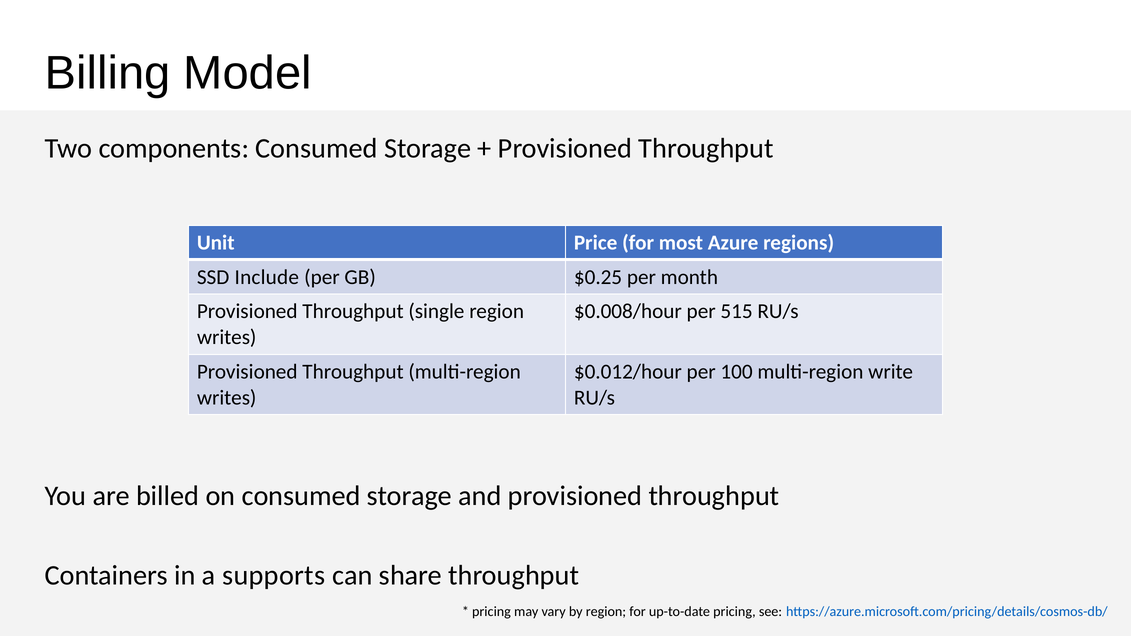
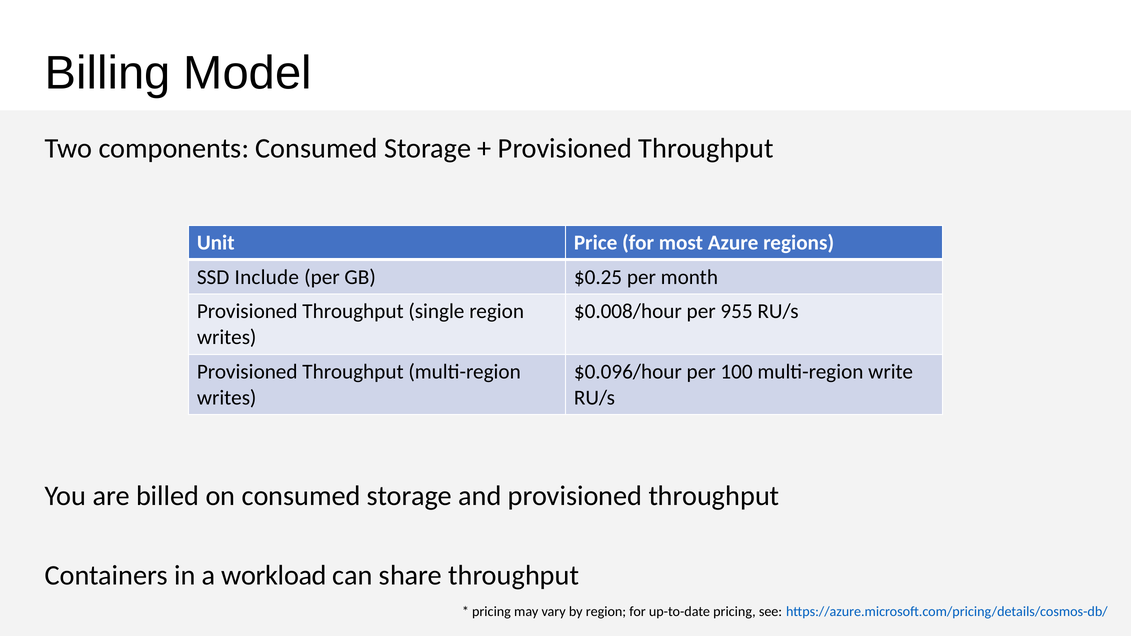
515: 515 -> 955 (737, 312)
$0.012/hour: $0.012/hour -> $0.096/hour (628, 372)
supports: supports -> workload (274, 575)
